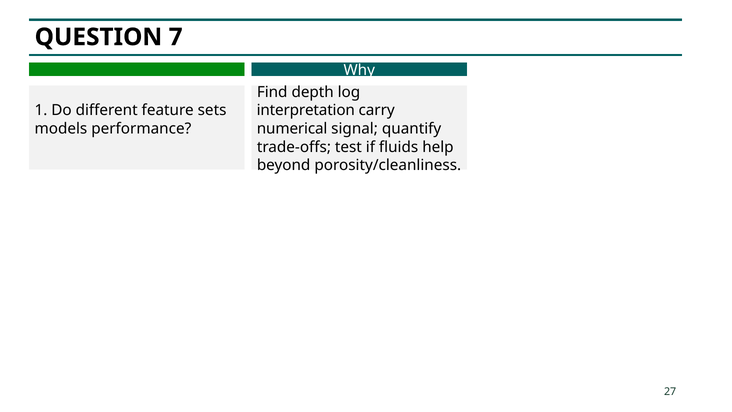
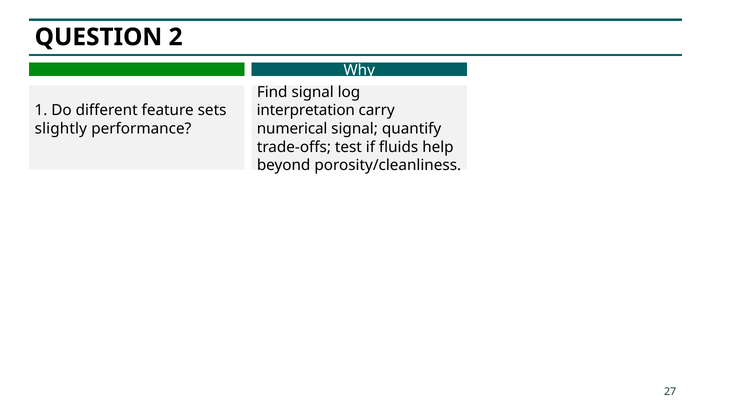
7: 7 -> 2 (176, 37)
Find depth: depth -> signal (313, 92)
models: models -> slightly (61, 129)
